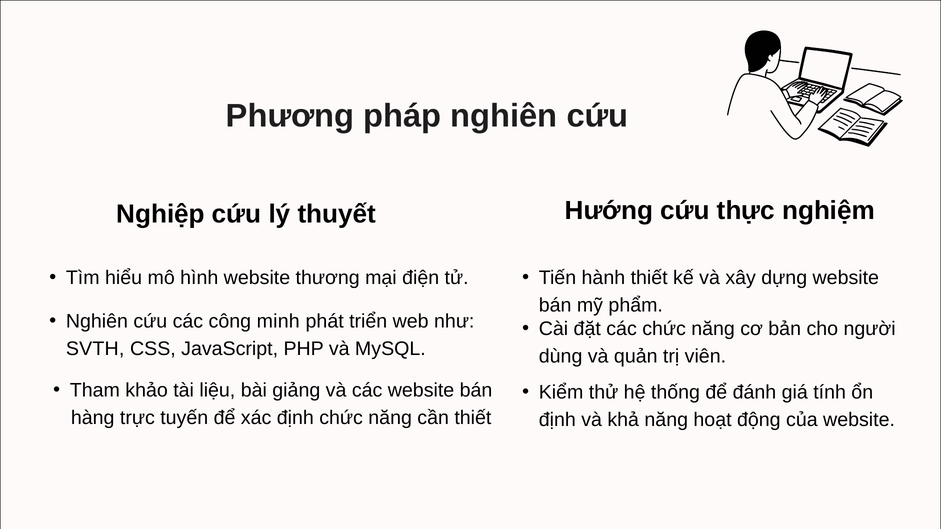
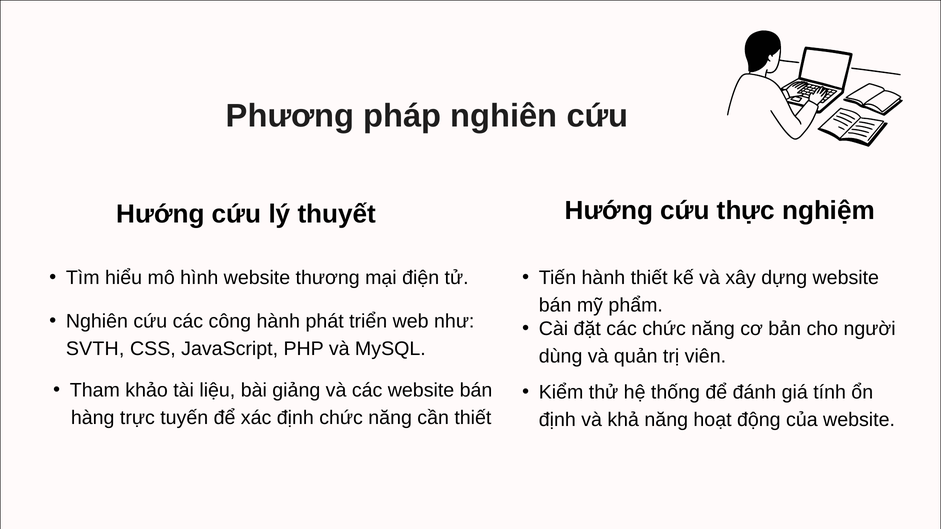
Nghiệp: Nghiệp -> Hướng (161, 214)
công minh: minh -> hành (278, 321)
